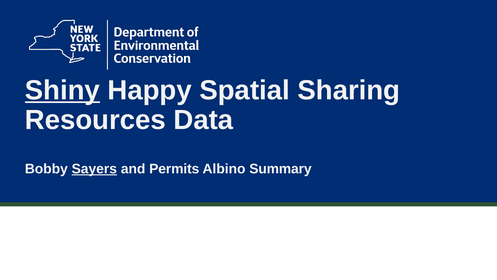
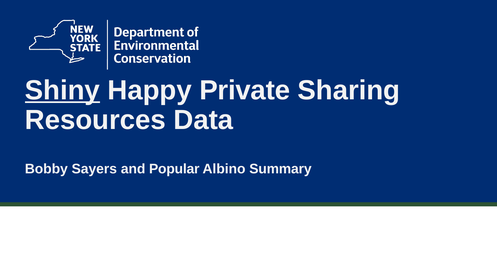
Spatial: Spatial -> Private (245, 90)
Sayers underline: present -> none (94, 169)
Permits: Permits -> Popular (174, 169)
